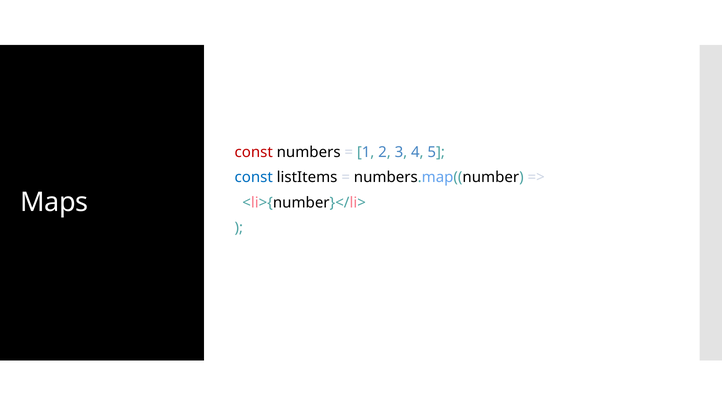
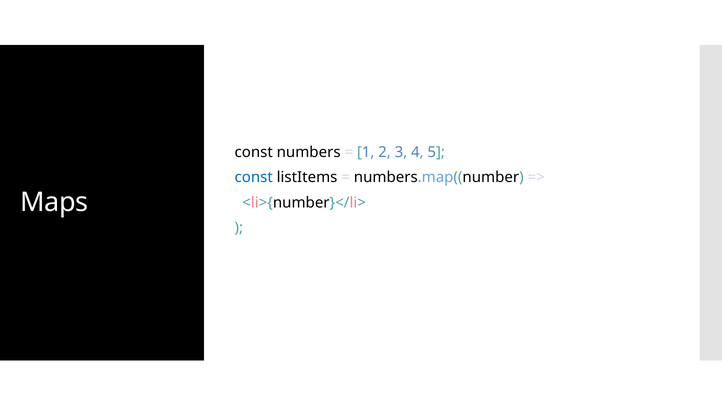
const colour: red -> black (254, 152)
